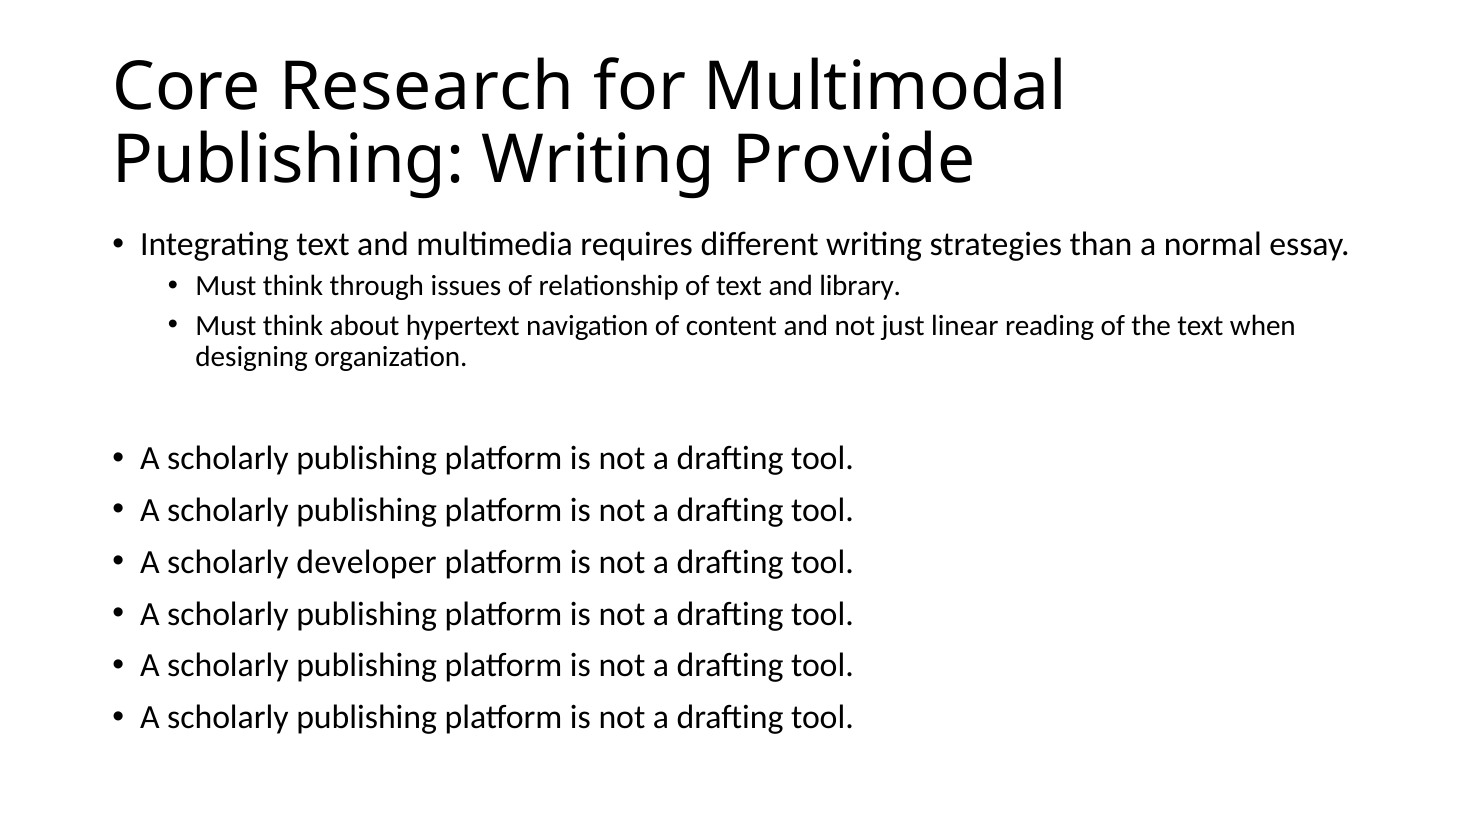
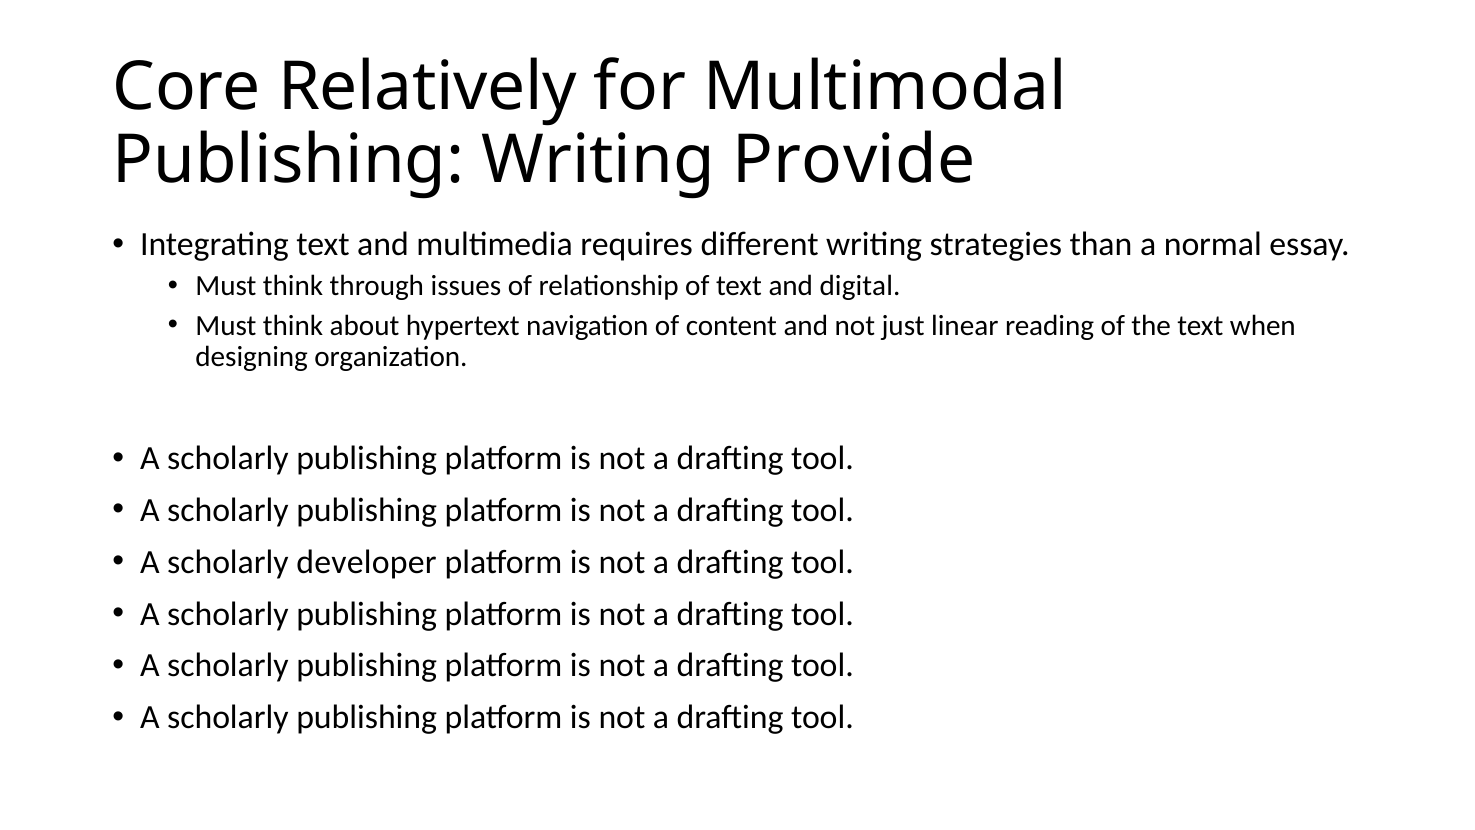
Research: Research -> Relatively (427, 87)
library: library -> digital (860, 286)
